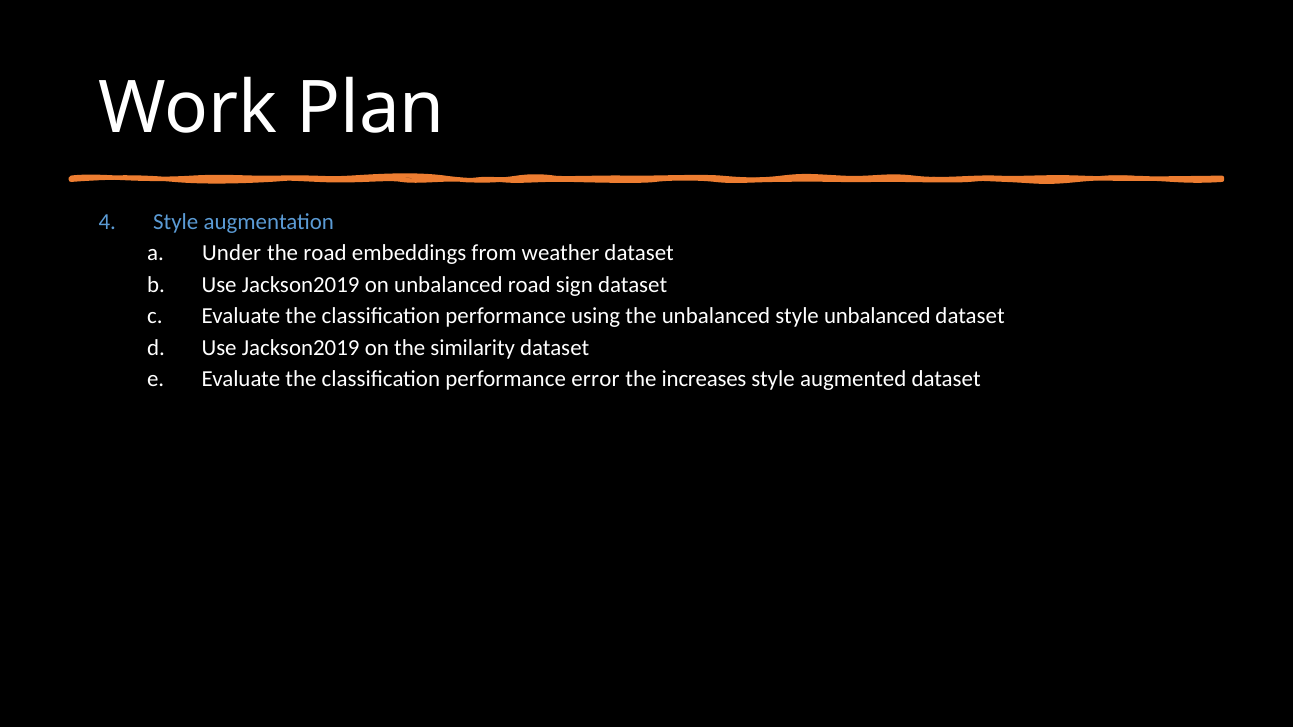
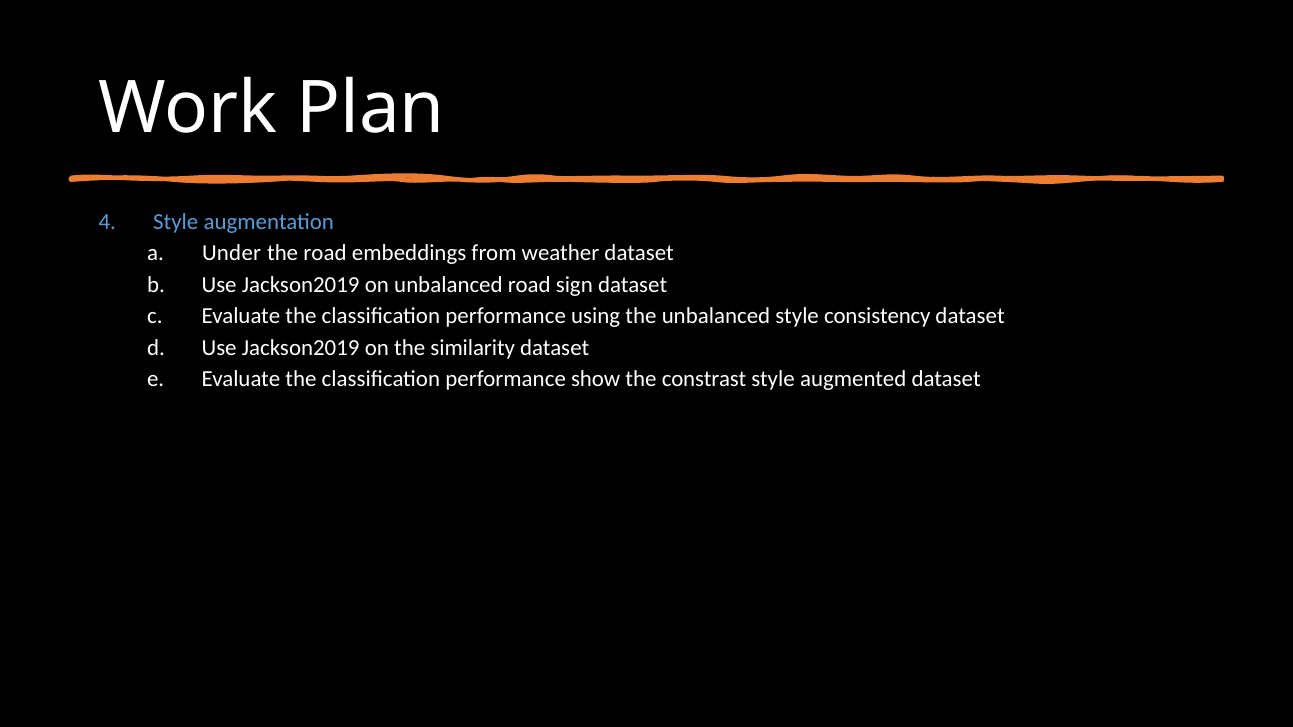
style unbalanced: unbalanced -> consistency (877, 316)
error: error -> show (596, 379)
increases: increases -> constrast (704, 379)
